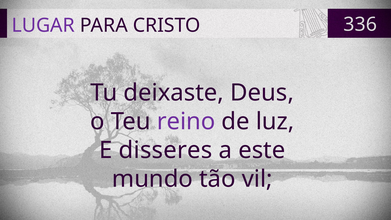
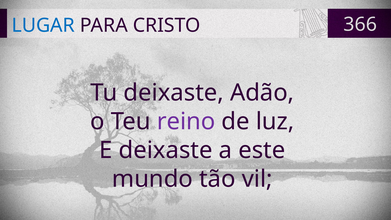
LUGAR colour: purple -> blue (43, 25)
336: 336 -> 366 (360, 24)
Deus: Deus -> Adão (262, 93)
E disseres: disseres -> deixaste (166, 150)
